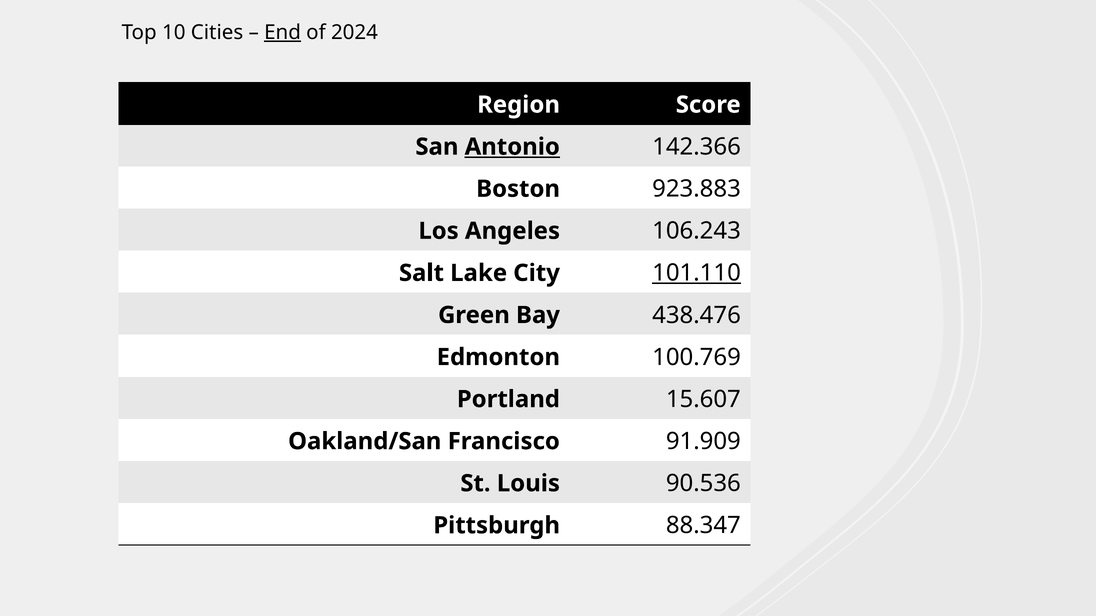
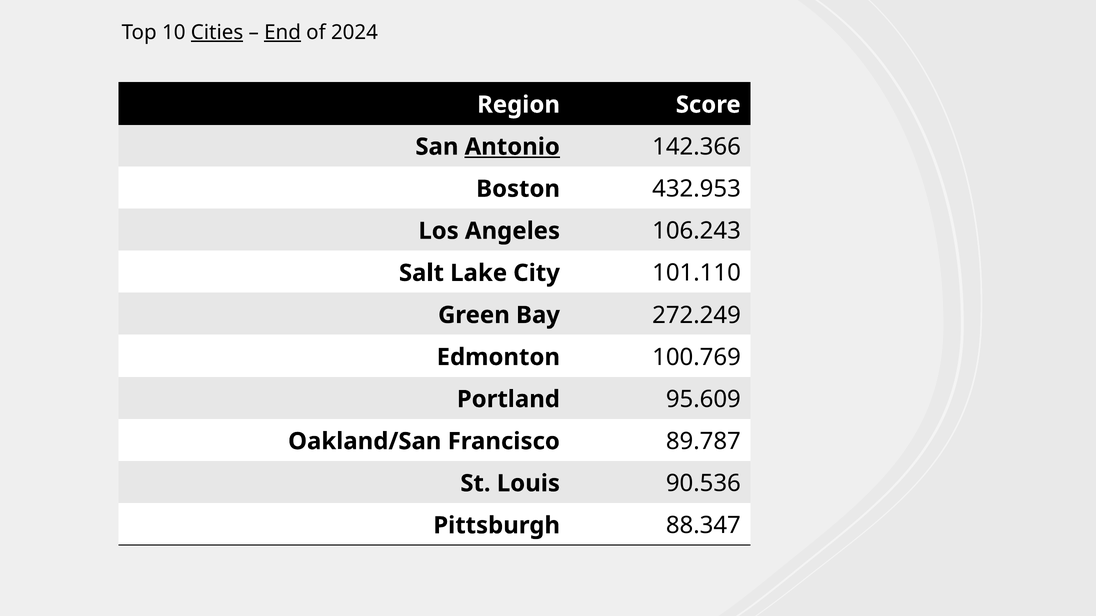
Cities underline: none -> present (217, 32)
923.883: 923.883 -> 432.953 (697, 189)
101.110 underline: present -> none (697, 273)
438.476: 438.476 -> 272.249 (697, 315)
15.607: 15.607 -> 95.609 (703, 400)
91.909: 91.909 -> 89.787 (703, 442)
